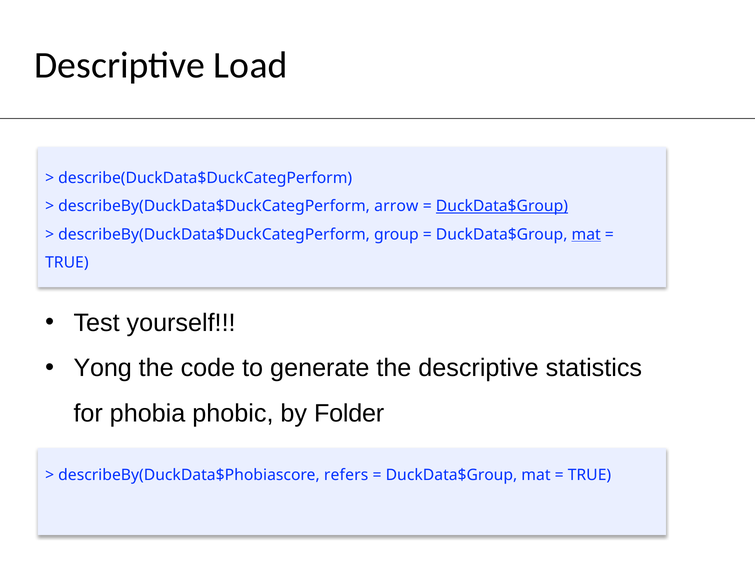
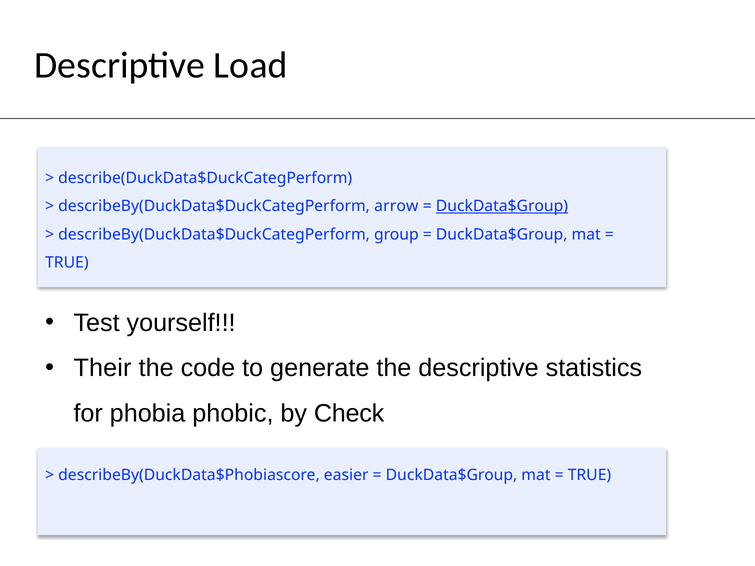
mat underline: present -> none (586, 235)
Yong: Yong -> Their (103, 368)
Folder: Folder -> Check (349, 414)
refers: refers -> easier (346, 476)
